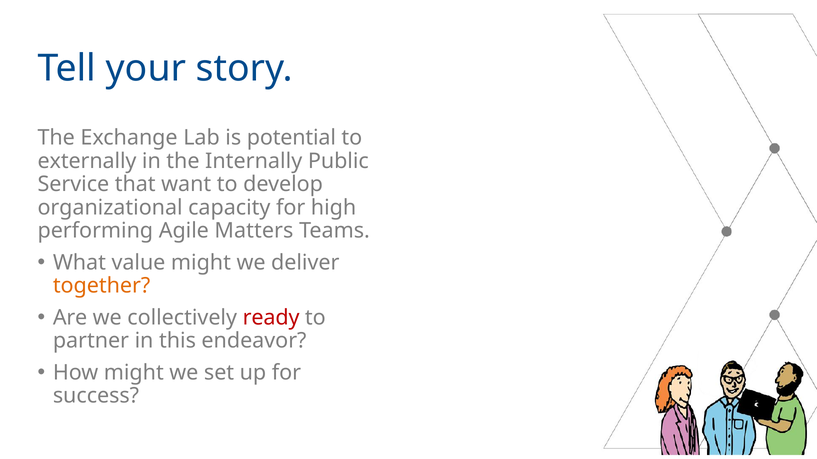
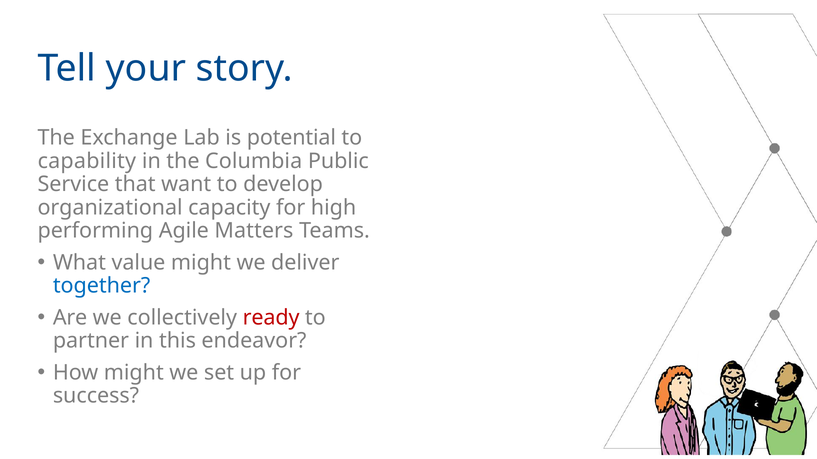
externally: externally -> capability (87, 161)
Internally: Internally -> Columbia (254, 161)
together colour: orange -> blue (102, 286)
